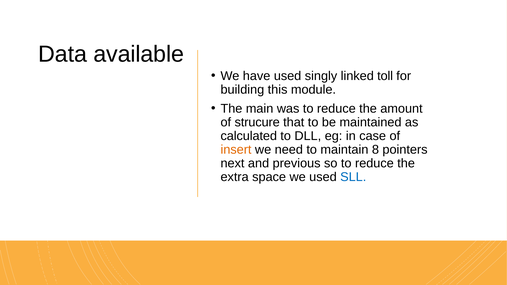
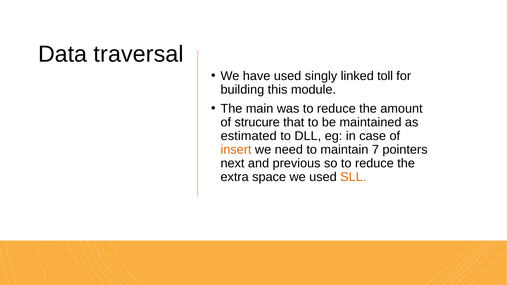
available: available -> traversal (139, 54)
calculated: calculated -> estimated (249, 136)
8: 8 -> 7 (375, 150)
SLL colour: blue -> orange (353, 177)
